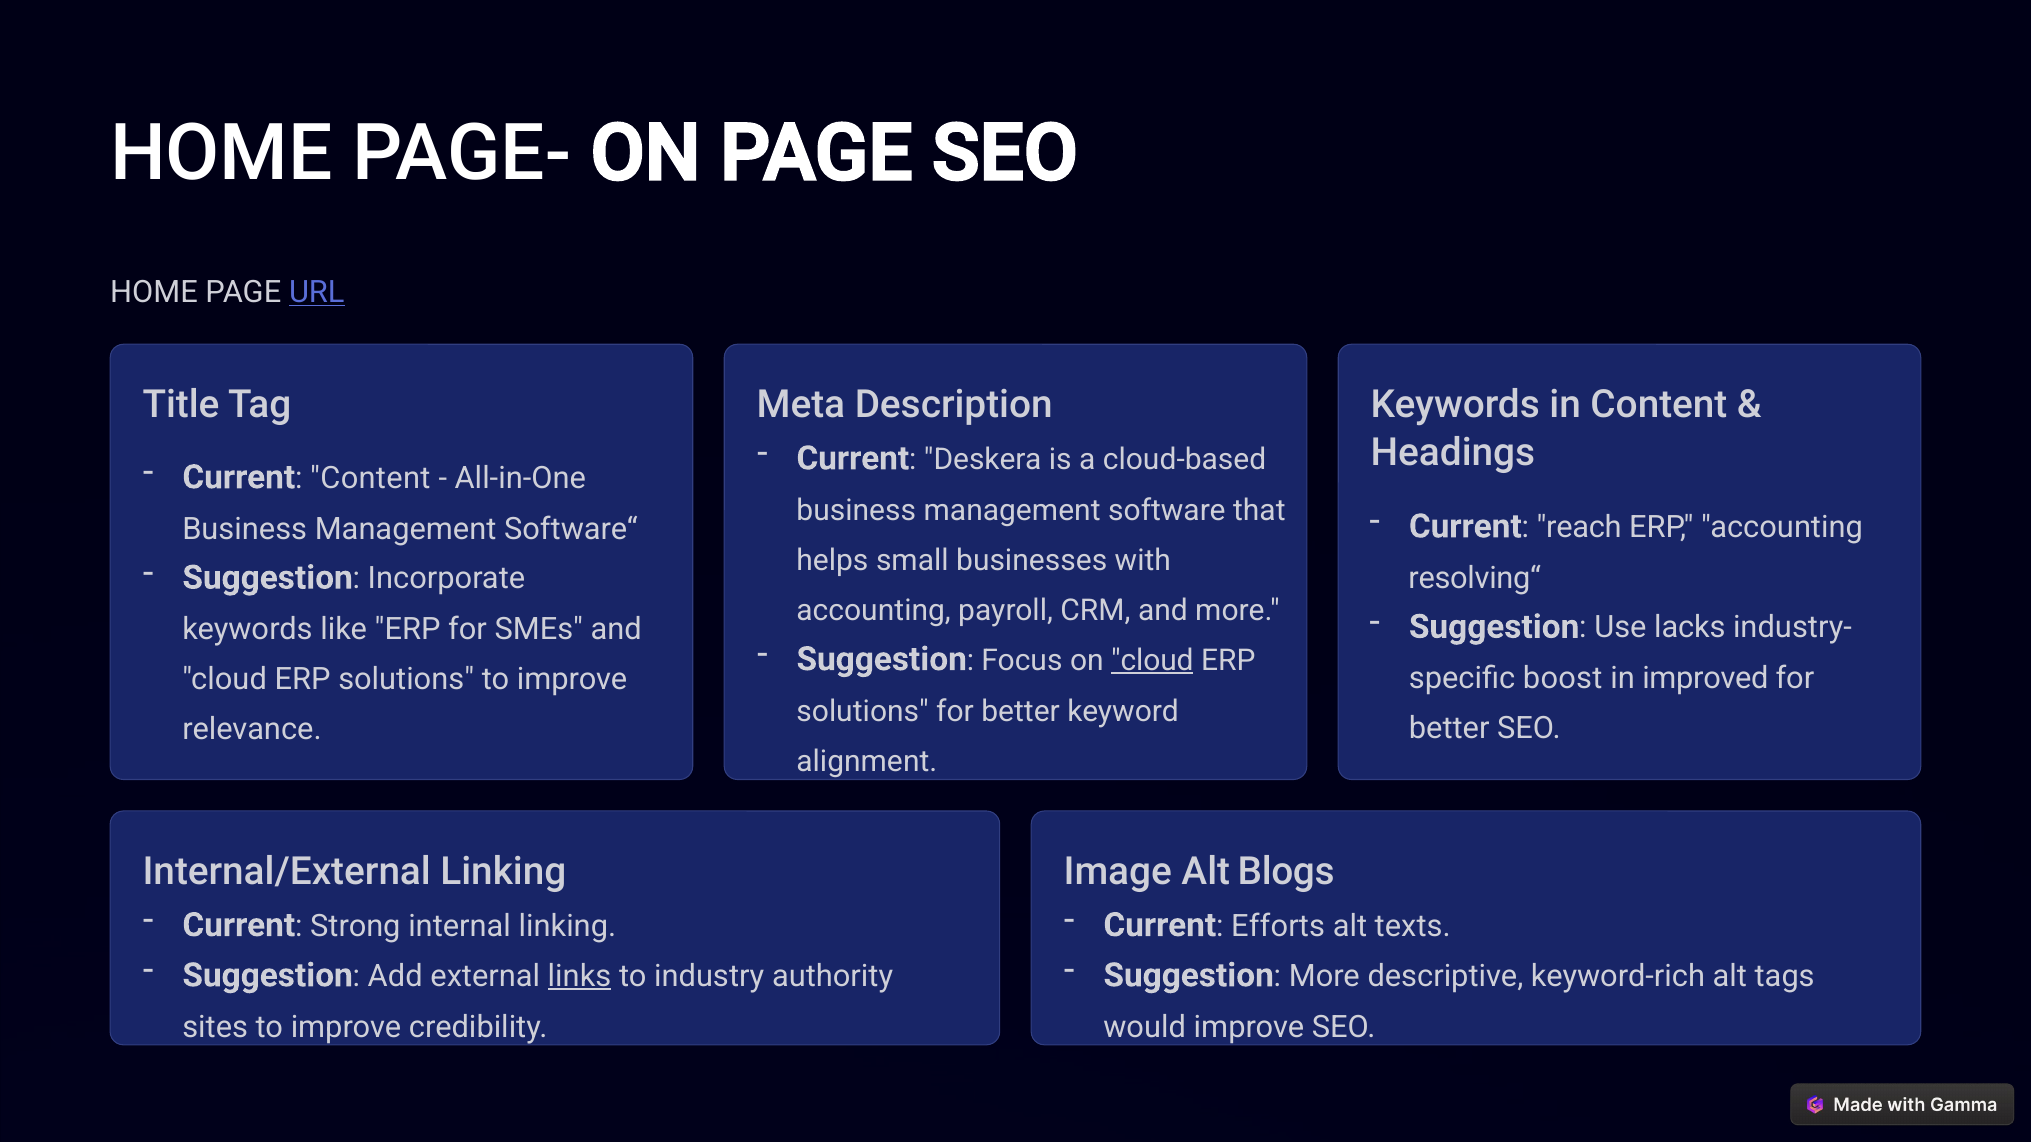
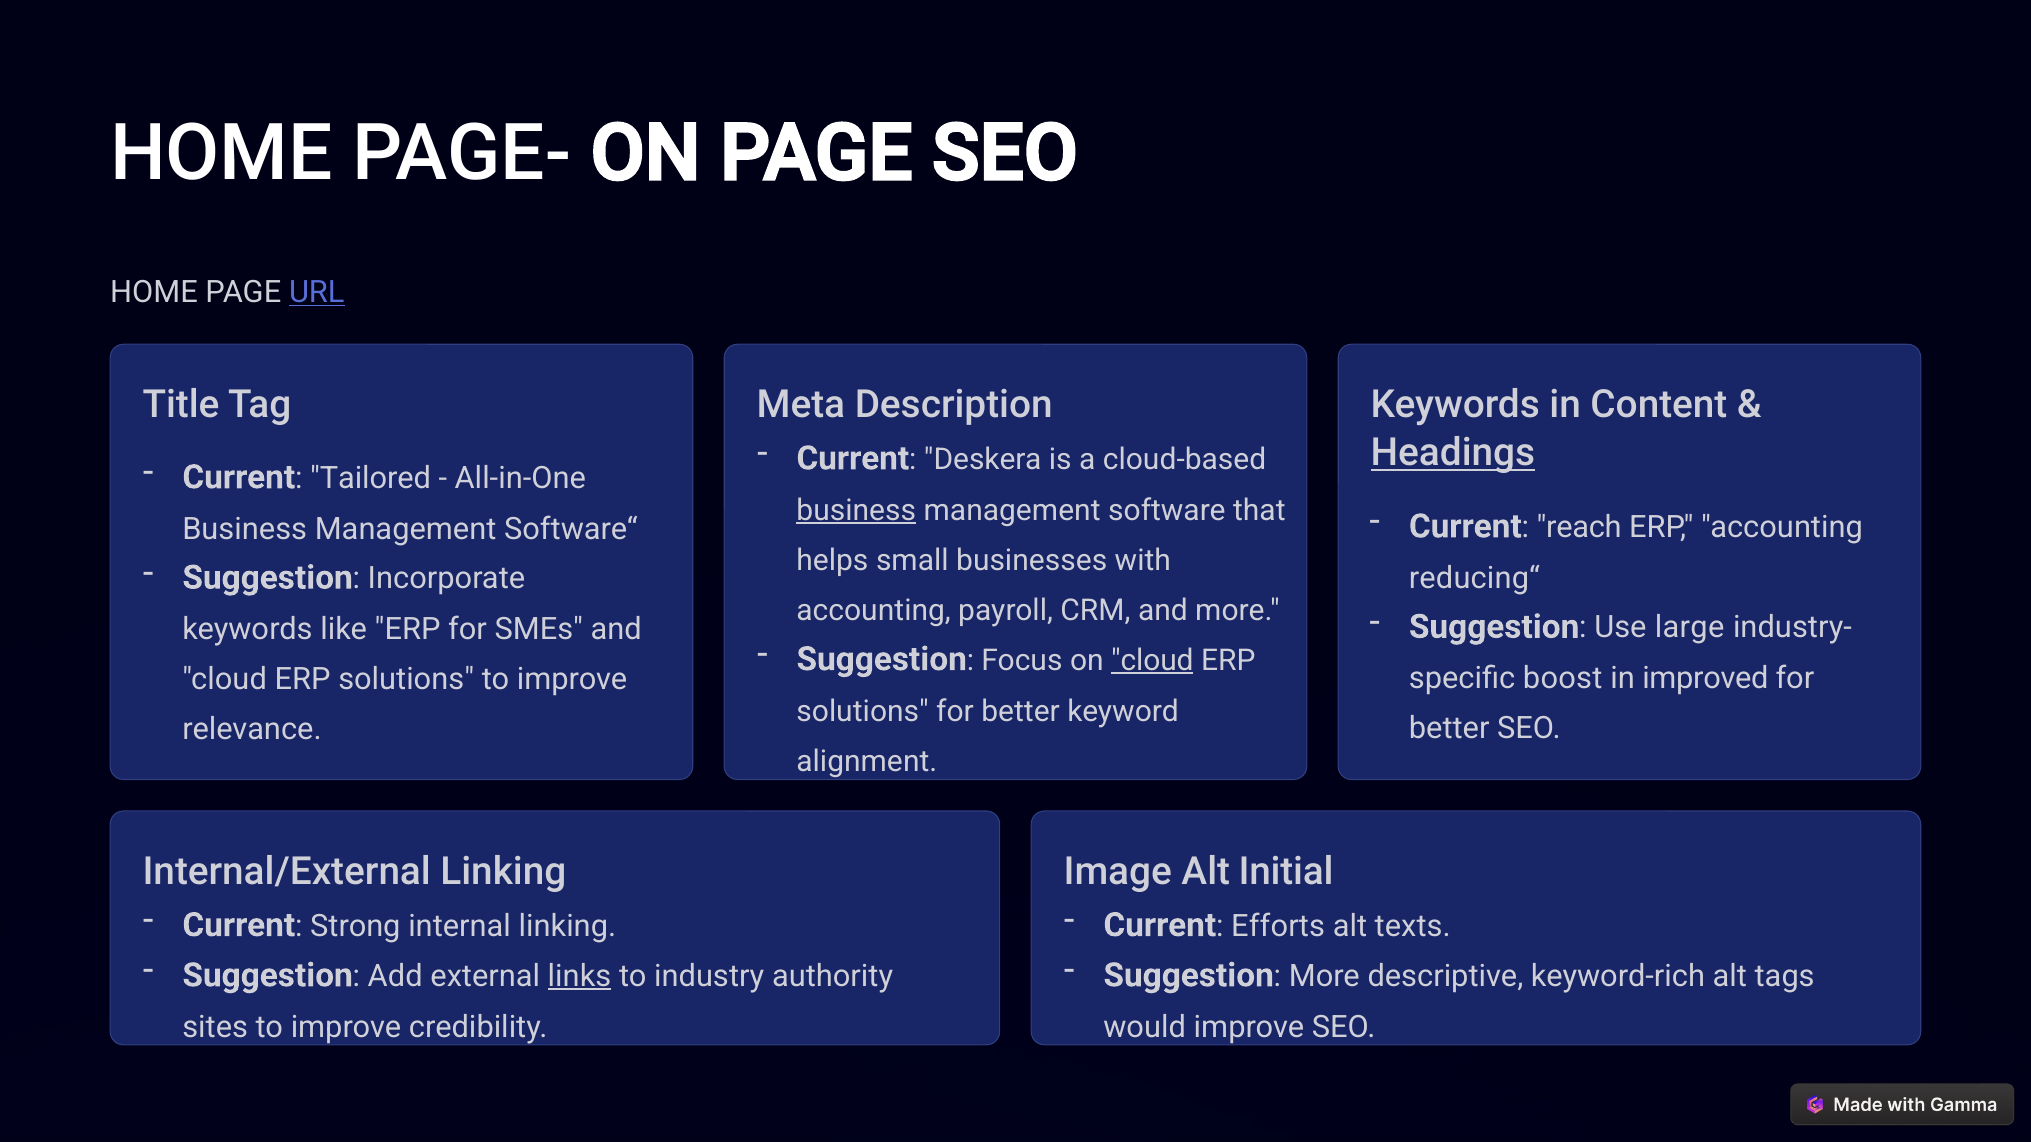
Headings underline: none -> present (1453, 453)
Current Content: Content -> Tailored (371, 478)
business underline: none -> present (856, 511)
resolving“: resolving“ -> reducing“ (1475, 578)
lacks: lacks -> large (1690, 628)
Blogs: Blogs -> Initial (1286, 872)
